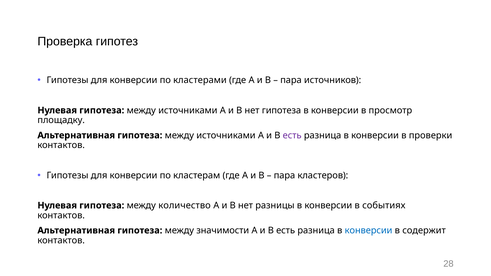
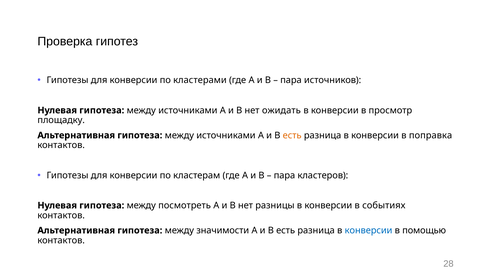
нет гипотеза: гипотеза -> ожидать (281, 110)
есть colour: purple -> orange (292, 135)
проверки: проверки -> поправка (431, 135)
количество: количество -> посмотреть (185, 206)
содержит: содержит -> помощью (424, 231)
